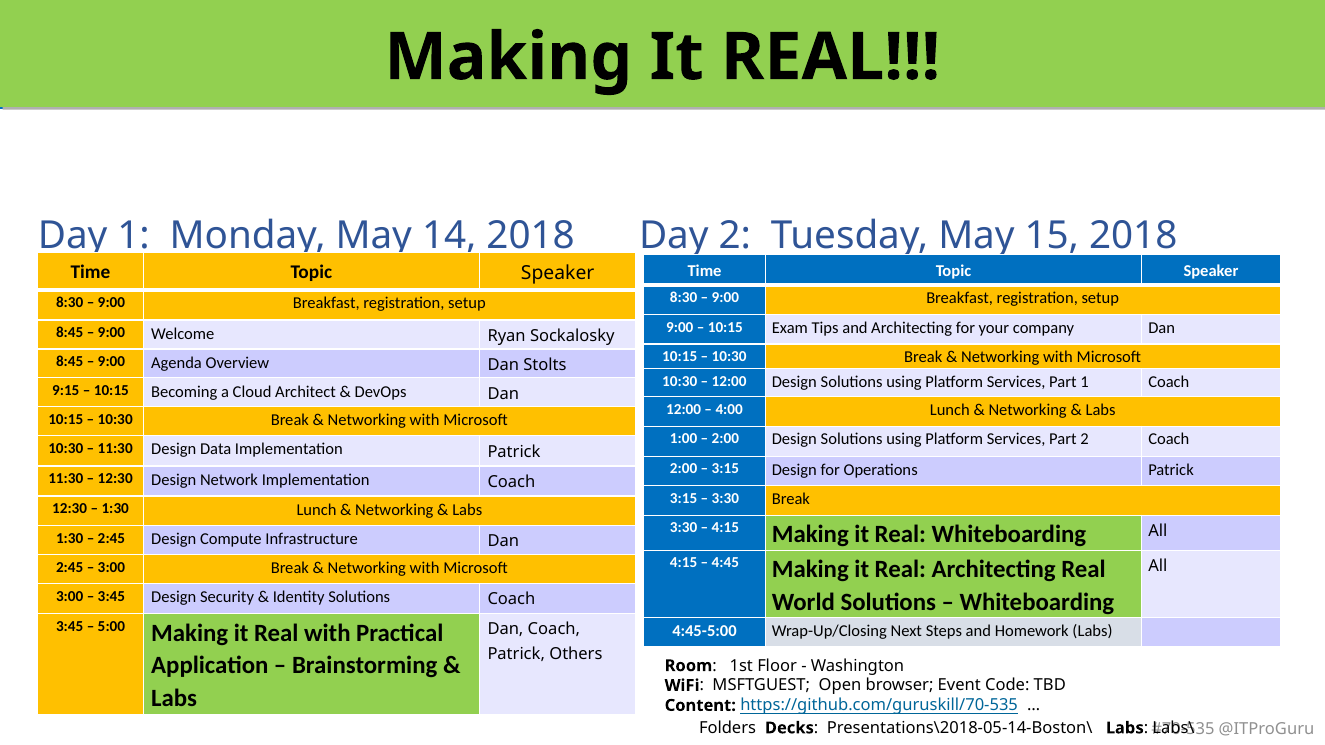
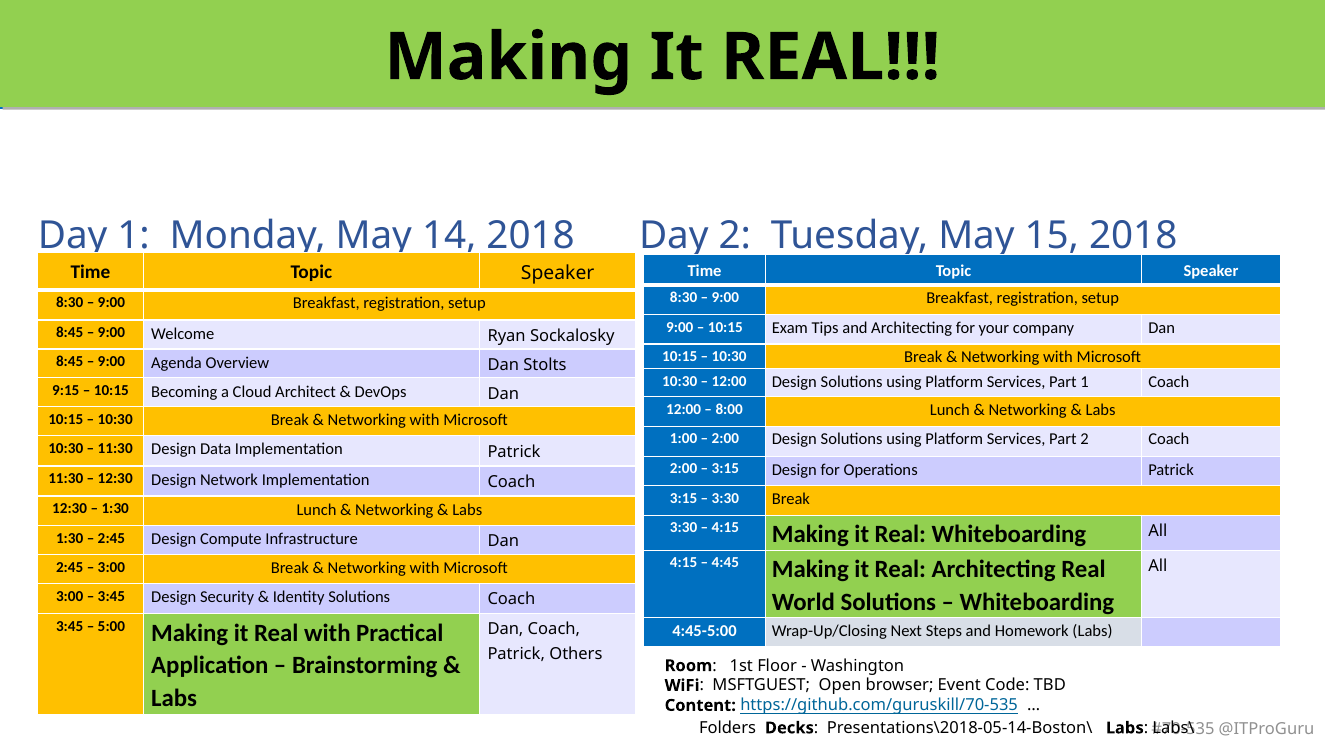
4:00: 4:00 -> 8:00 (729, 409)
